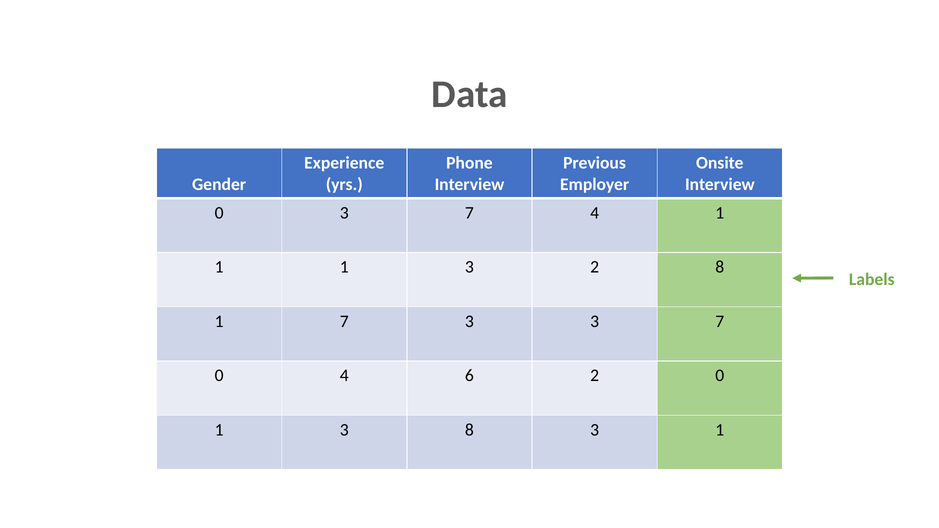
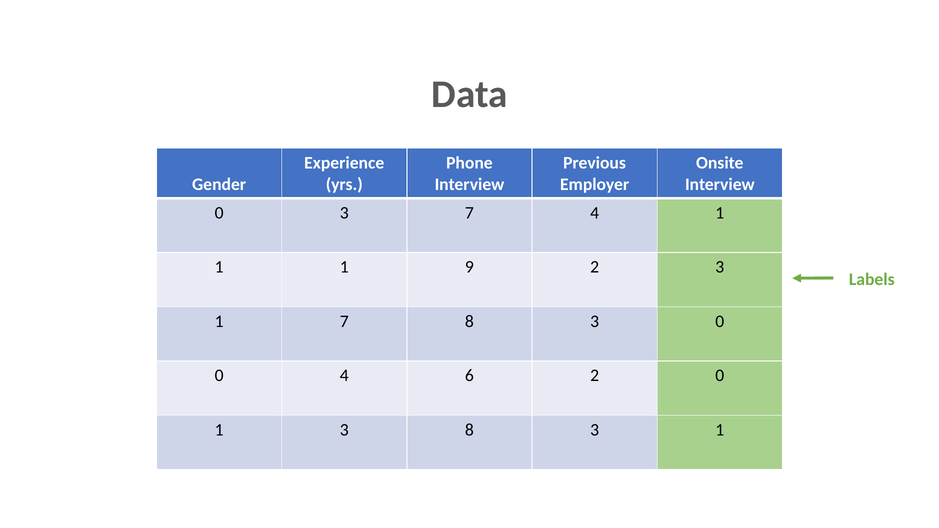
1 1 3: 3 -> 9 (469, 267)
2 8: 8 -> 3 (720, 267)
7 3: 3 -> 8 (469, 321)
7: 7 -> 0 (720, 321)
